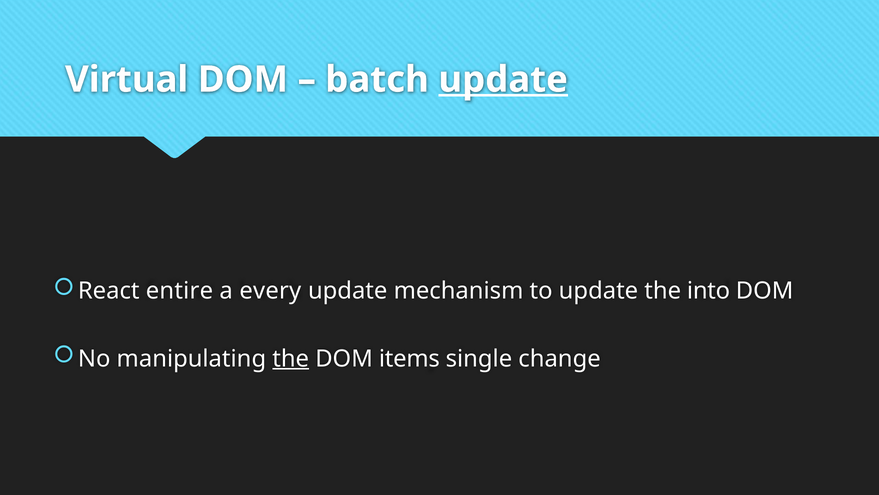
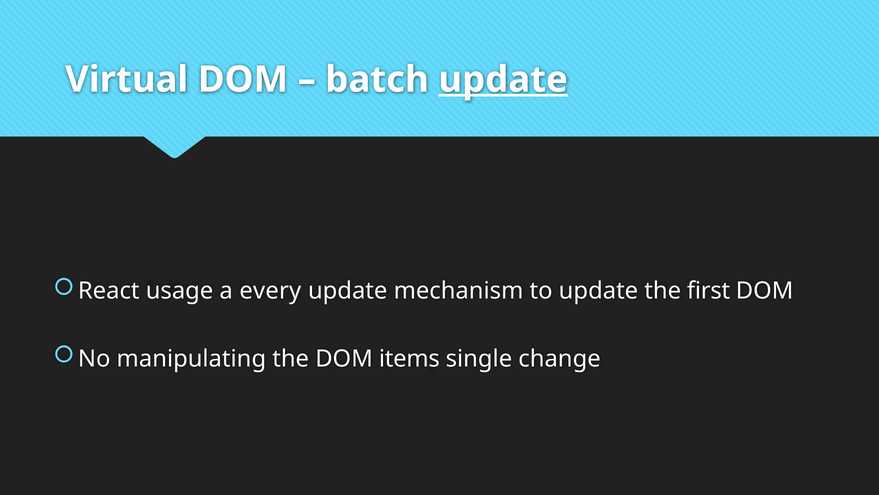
entire: entire -> usage (180, 291)
into: into -> first (709, 291)
the underline: present -> none (291, 358)
